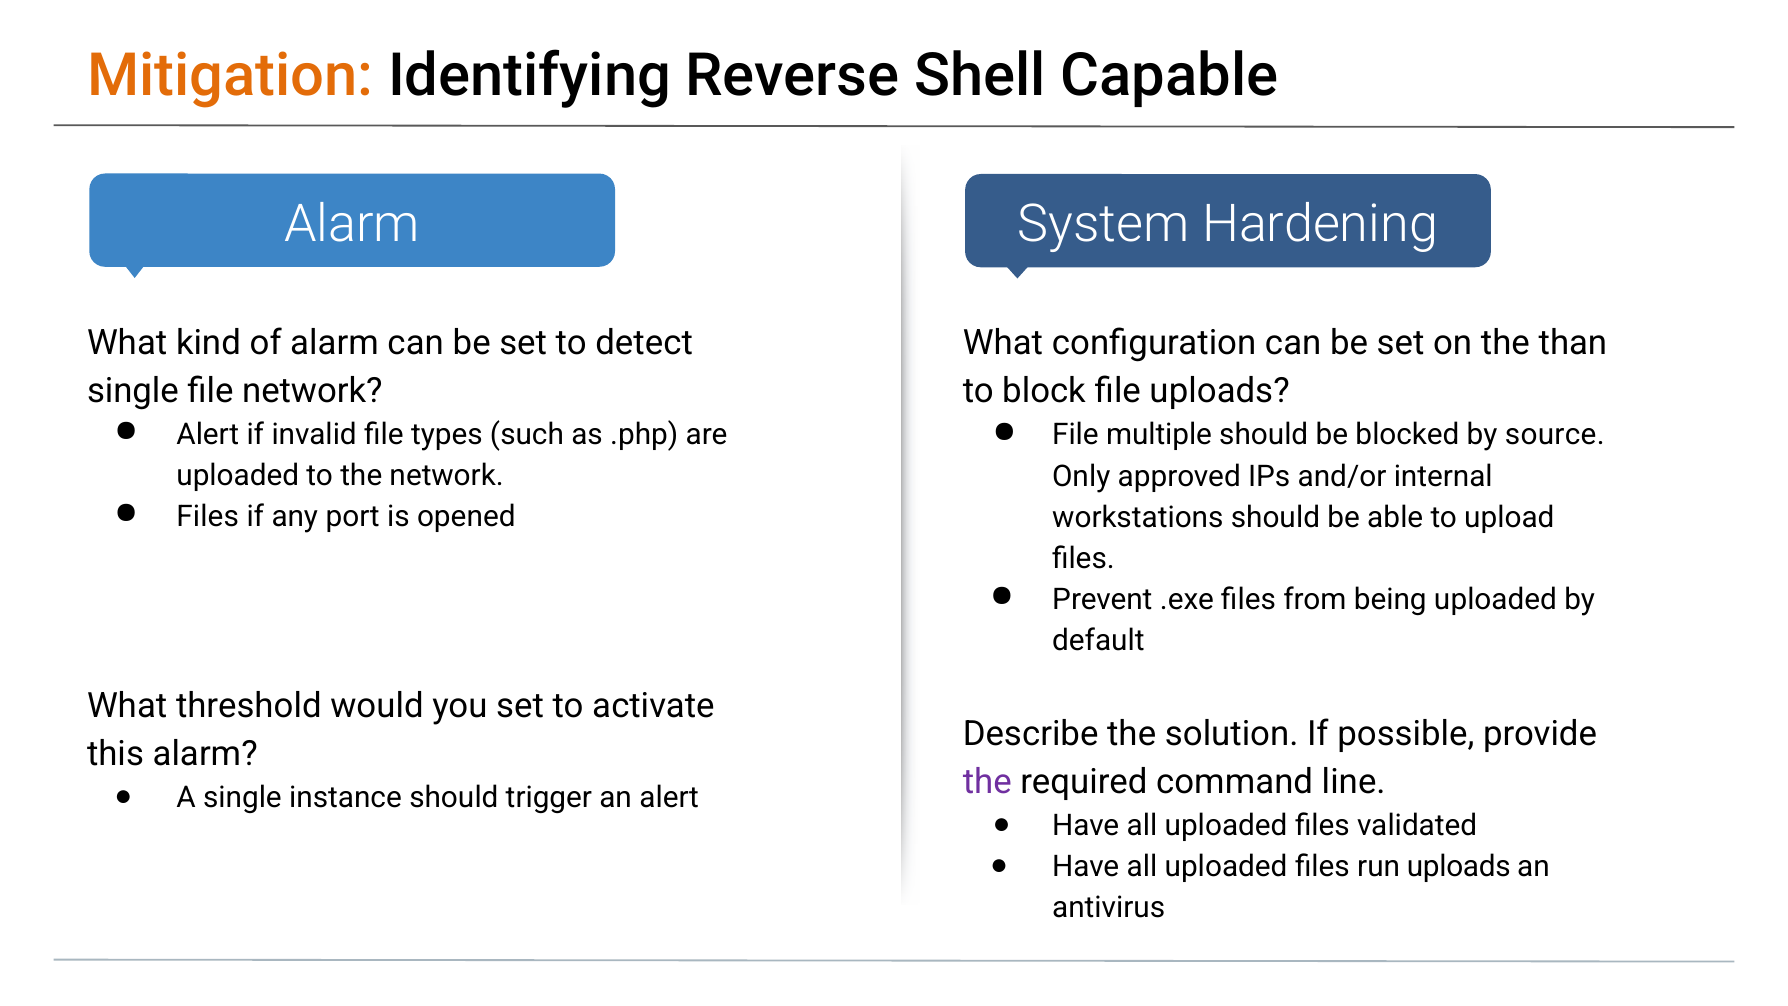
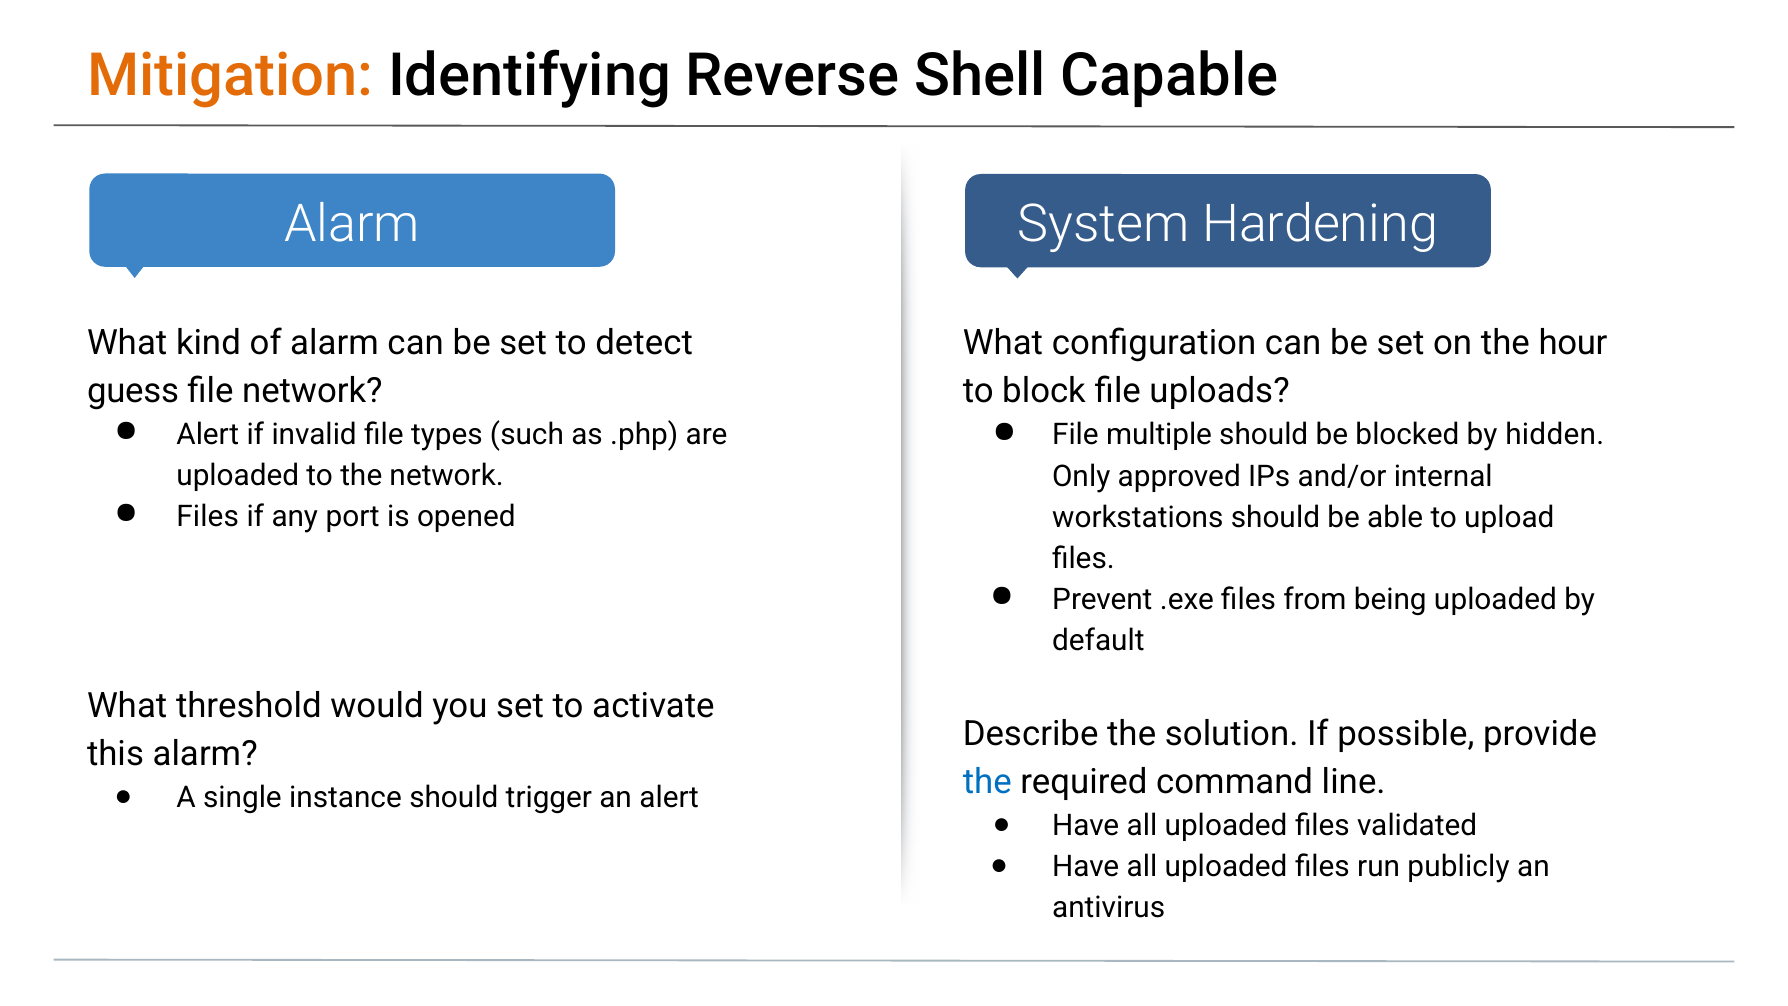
than: than -> hour (1573, 343)
single: single -> guess (133, 391)
source: source -> hidden (1555, 435)
the colour: purple -> blue (987, 782)
run uploads: uploads -> publicly (1459, 867)
